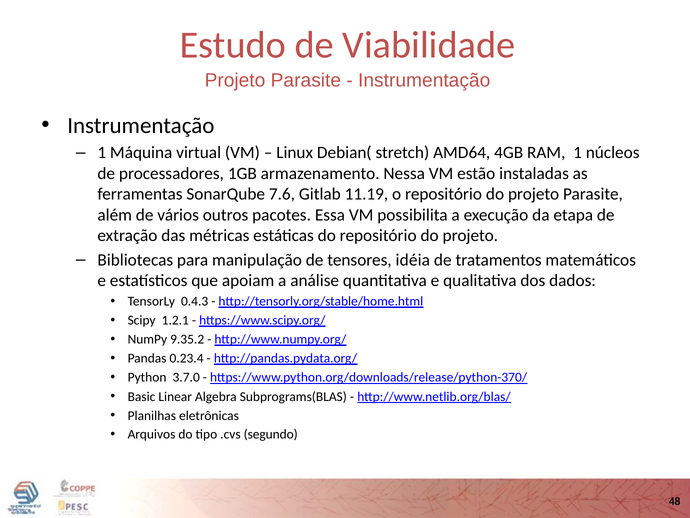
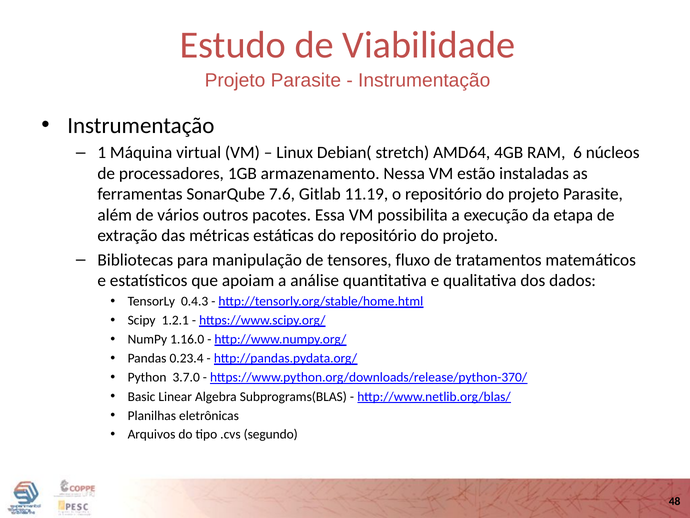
RAM 1: 1 -> 6 (578, 153)
idéia: idéia -> fluxo (413, 260)
9.35.2: 9.35.2 -> 1.16.0 (187, 339)
